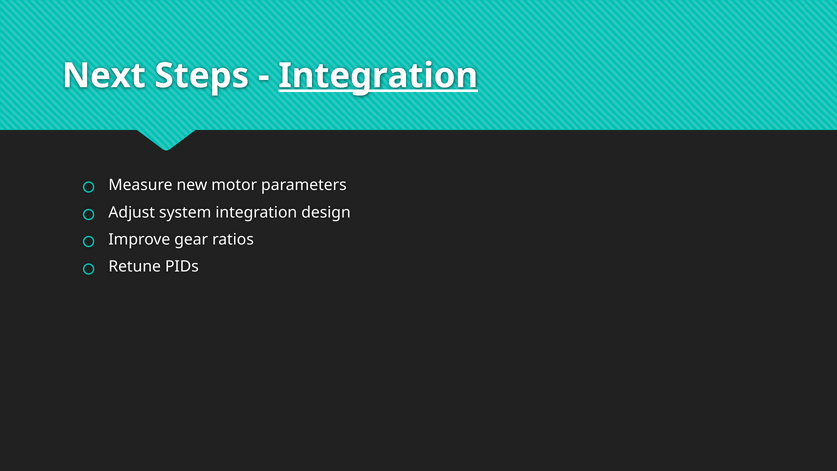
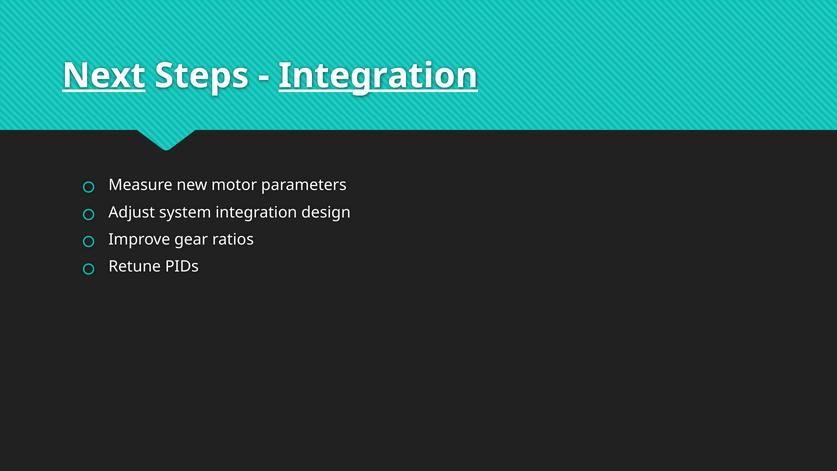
Next underline: none -> present (104, 76)
